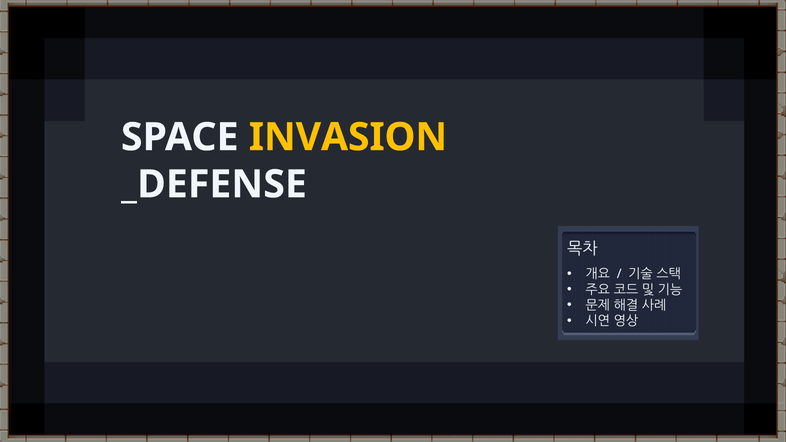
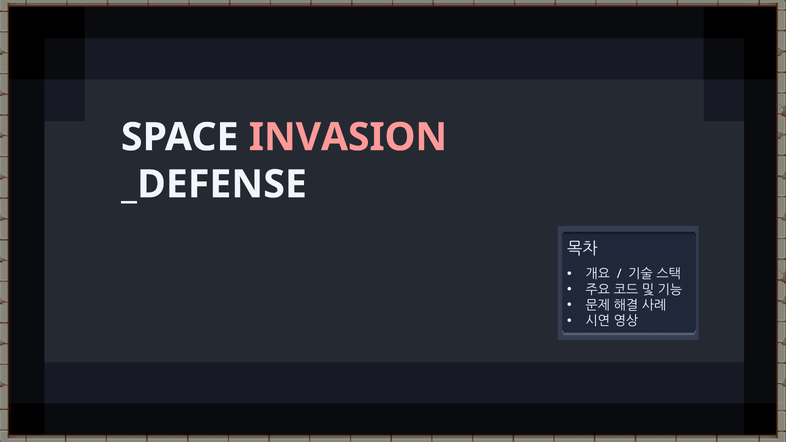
INVASION colour: yellow -> pink (348, 137)
